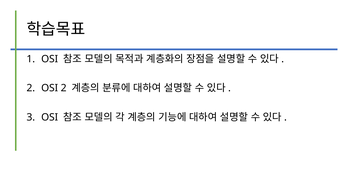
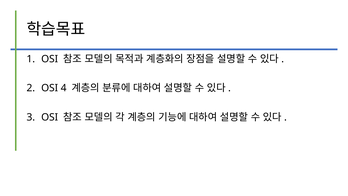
OSI 2: 2 -> 4 (64, 88)
